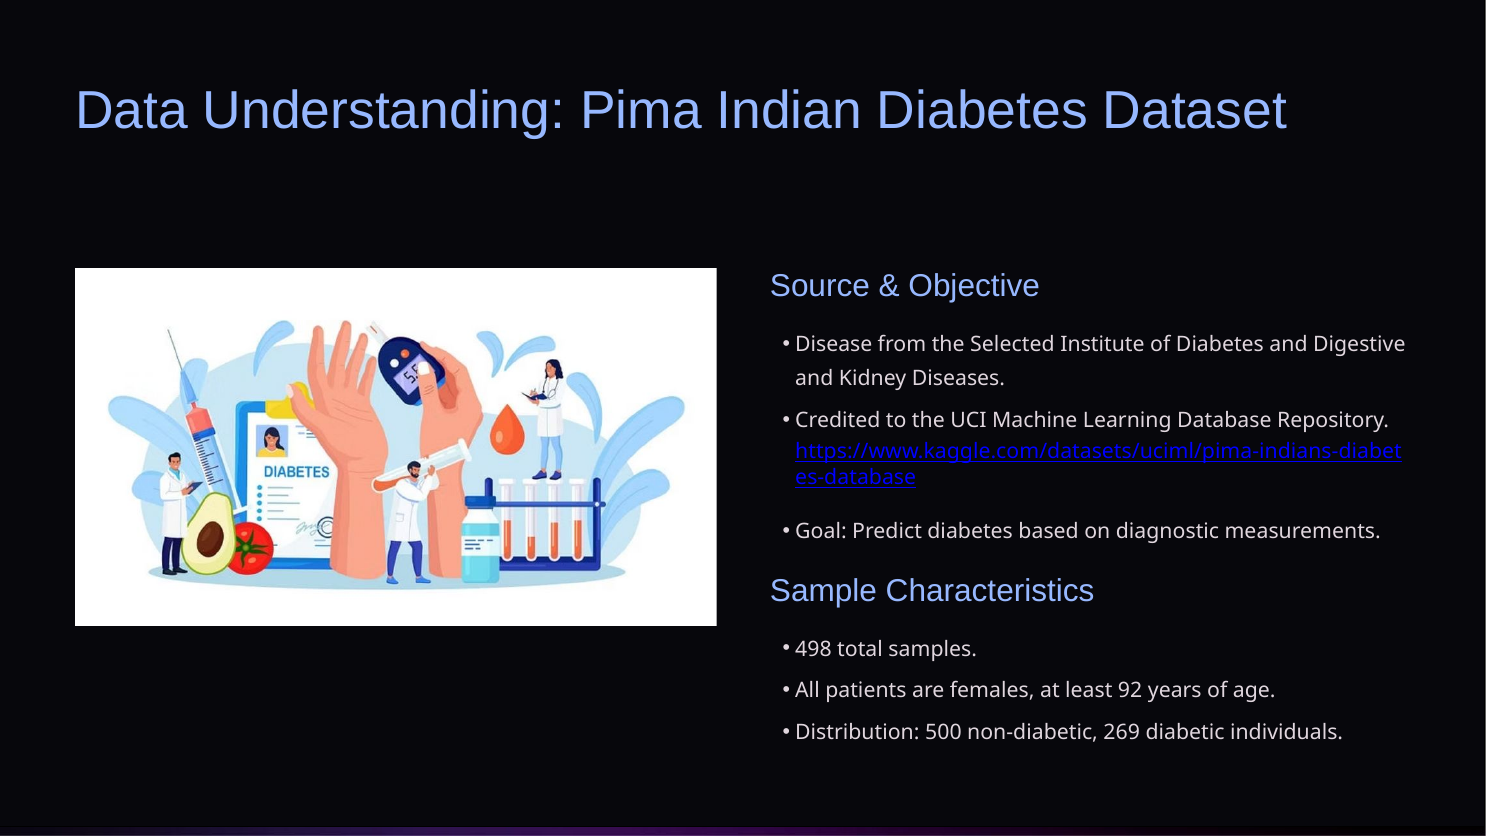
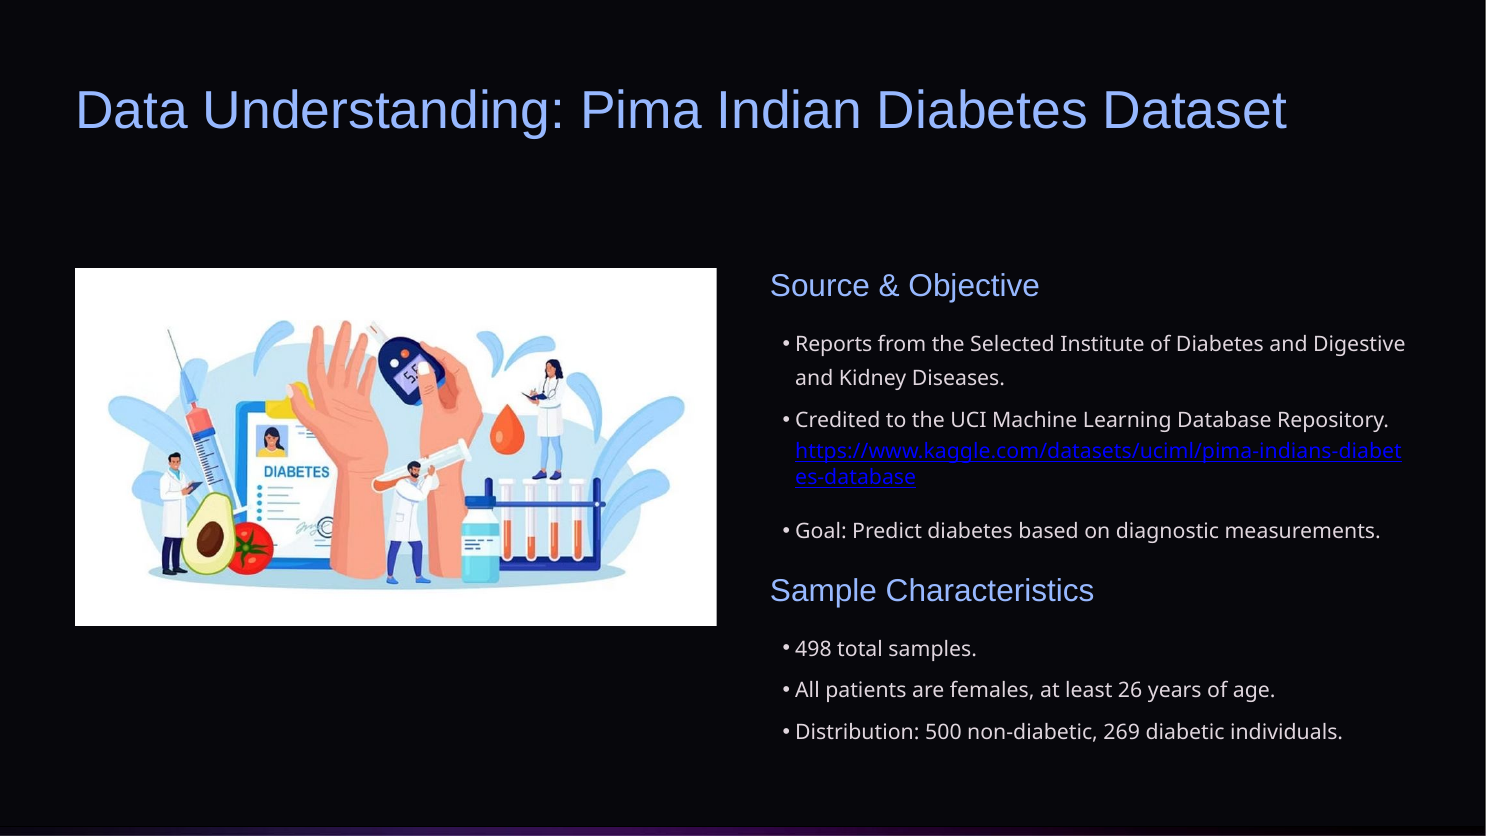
Disease: Disease -> Reports (834, 344)
92: 92 -> 26 (1130, 691)
